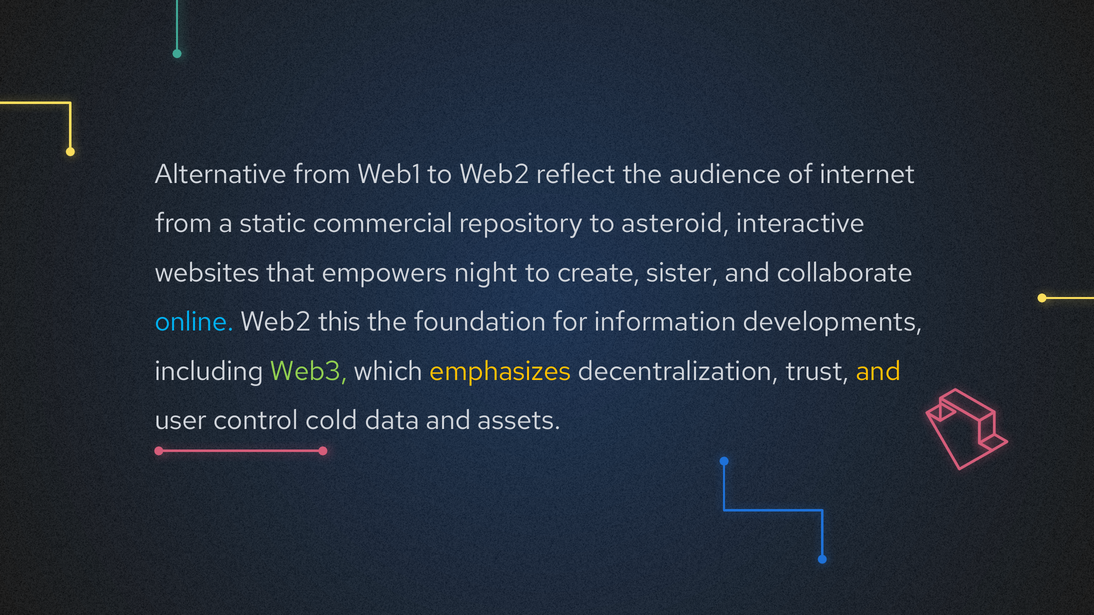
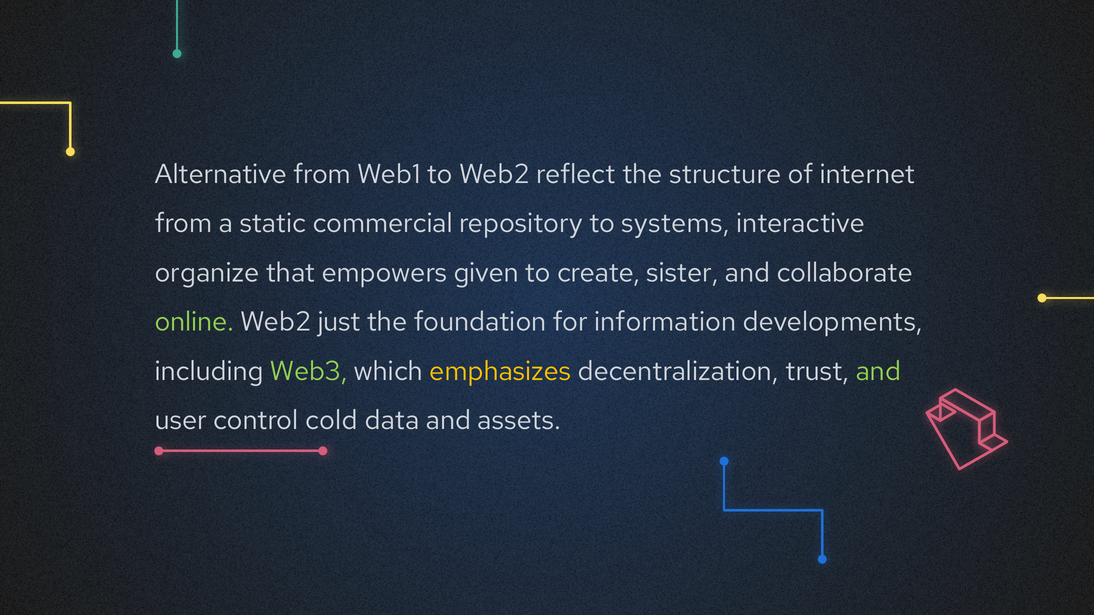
audience: audience -> structure (725, 174)
asteroid: asteroid -> systems (676, 224)
websites: websites -> organize (207, 273)
night: night -> given (486, 273)
online colour: light blue -> light green (194, 322)
this: this -> just (339, 322)
and colour: yellow -> light green (878, 371)
